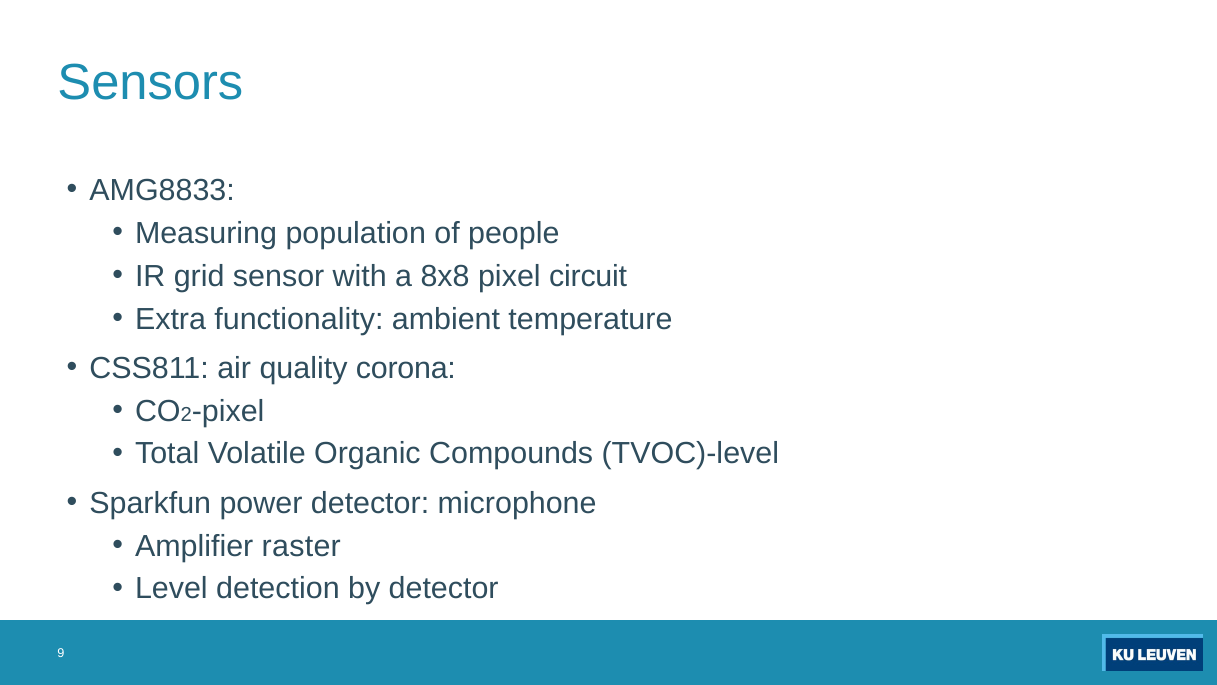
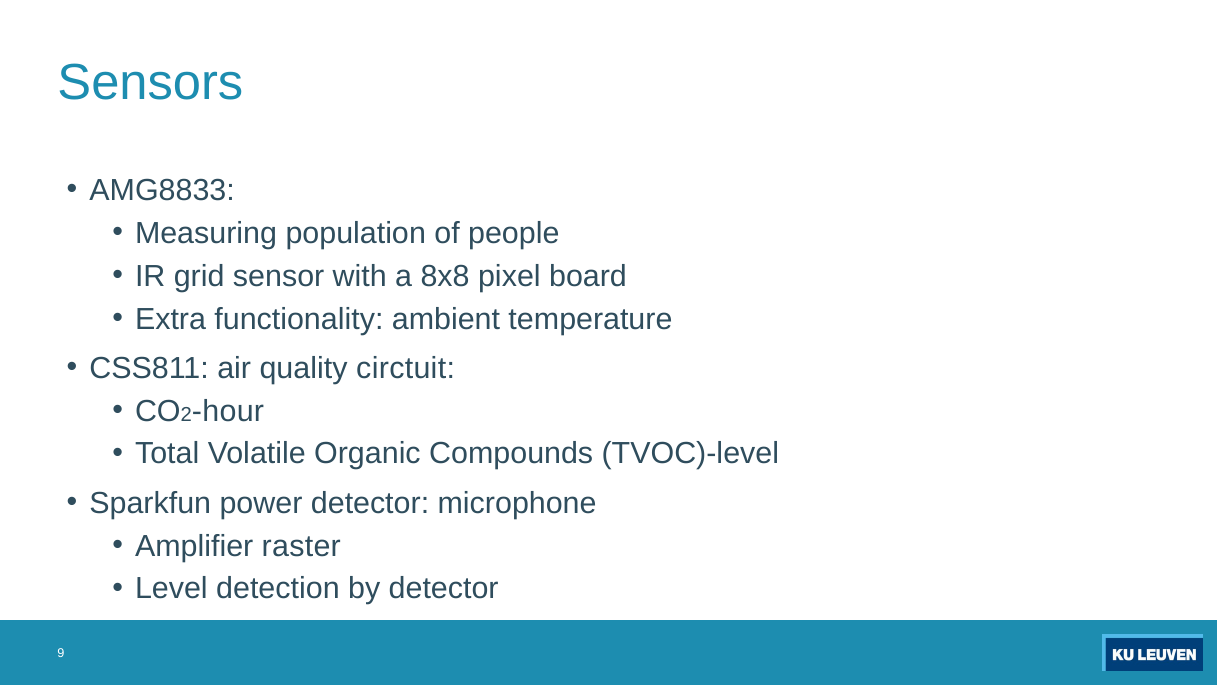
circuit: circuit -> board (588, 276)
corona: corona -> circtuit (406, 368)
pixel: pixel -> hour (228, 411)
